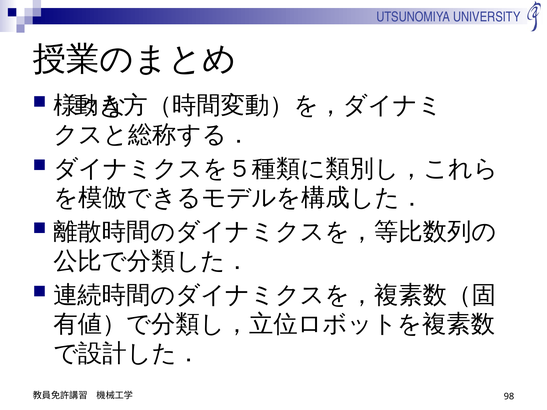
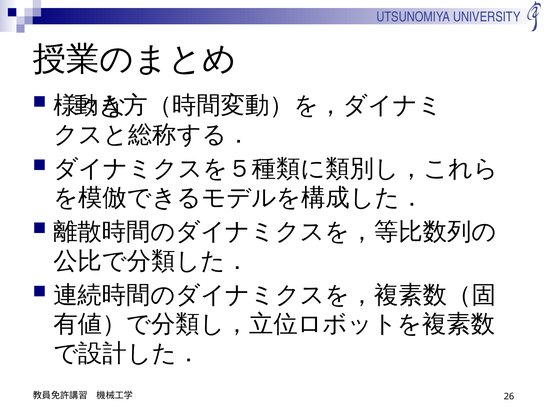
98: 98 -> 26 (509, 397)
